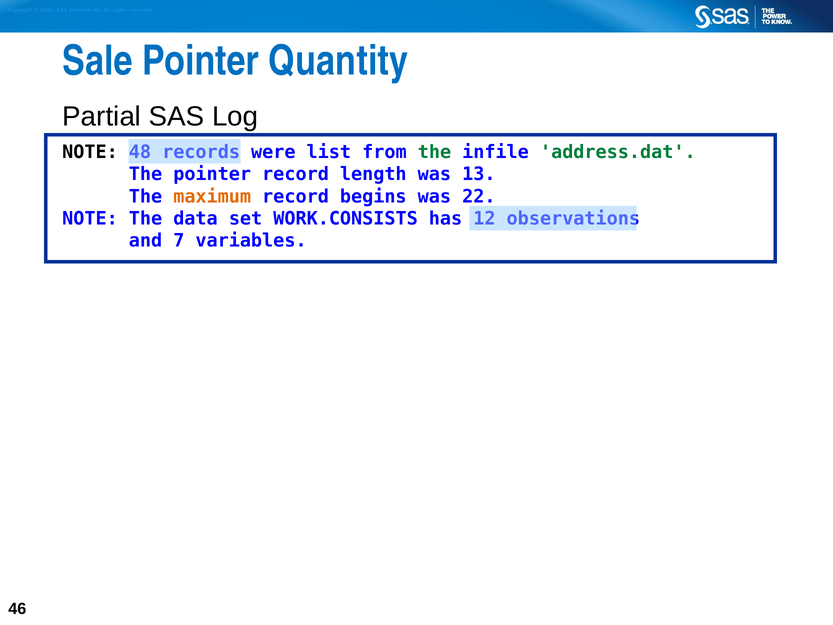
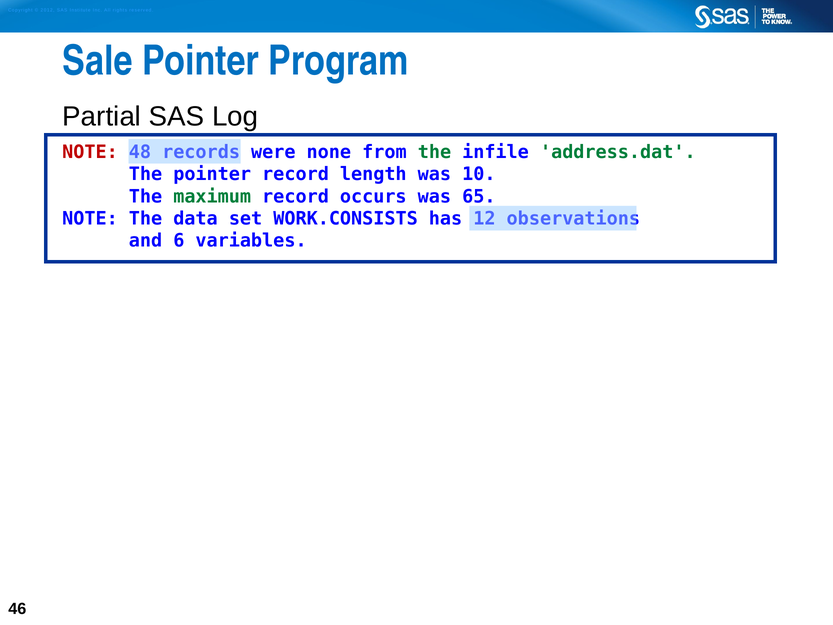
Quantity: Quantity -> Program (339, 61)
NOTE colour: black -> red (90, 152)
list: list -> none (329, 152)
13: 13 -> 10 (479, 174)
maximum colour: orange -> green (212, 196)
begins: begins -> occurs (373, 196)
22: 22 -> 65 (479, 196)
7: 7 -> 6 (179, 241)
